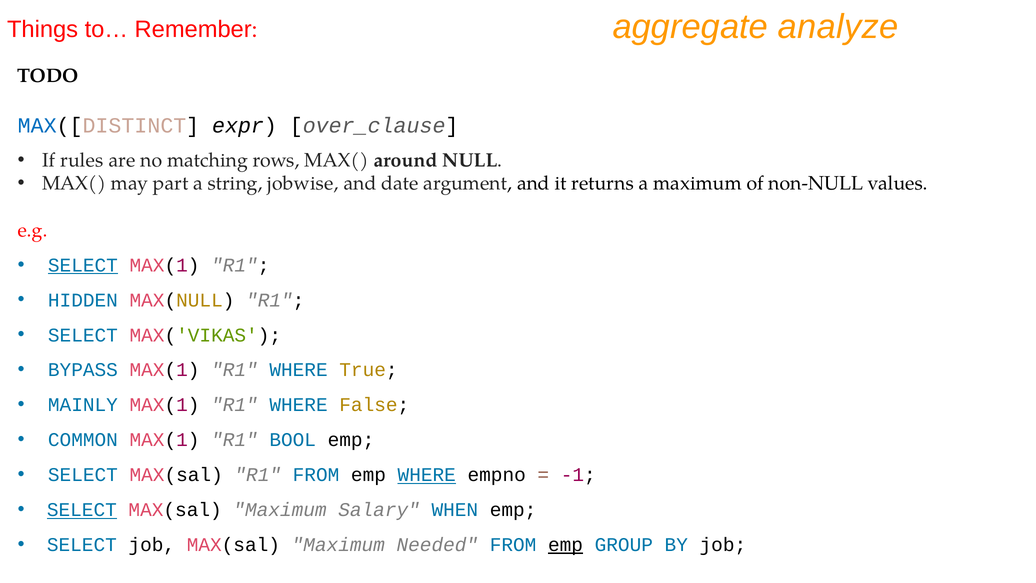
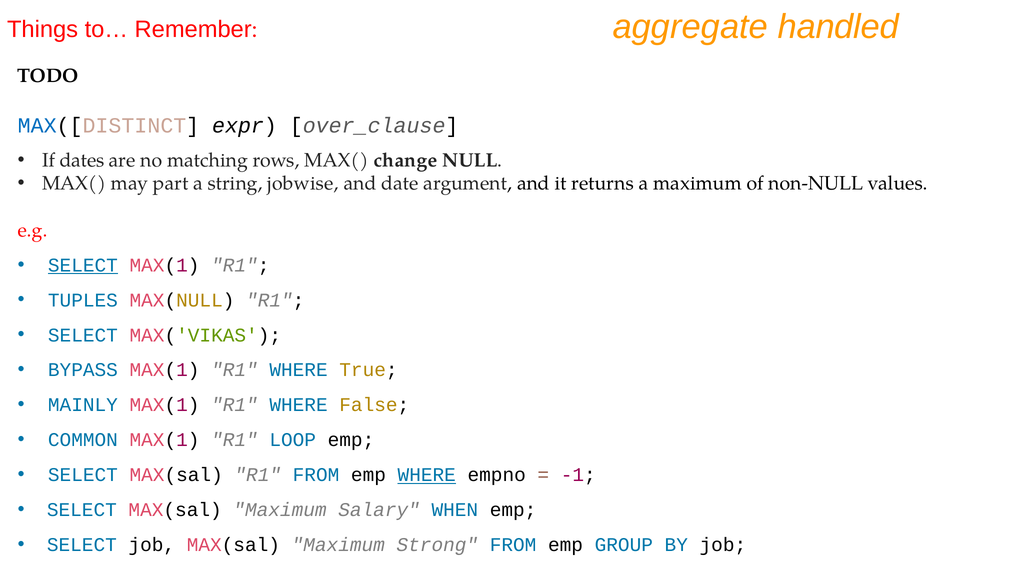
analyze: analyze -> handled (838, 27)
rules: rules -> dates (82, 160)
around: around -> change (405, 160)
HIDDEN: HIDDEN -> TUPLES (83, 300)
BOOL: BOOL -> LOOP (293, 440)
SELECT underline: present -> none (82, 510)
Needed: Needed -> Strong (437, 545)
emp underline: present -> none (566, 545)
